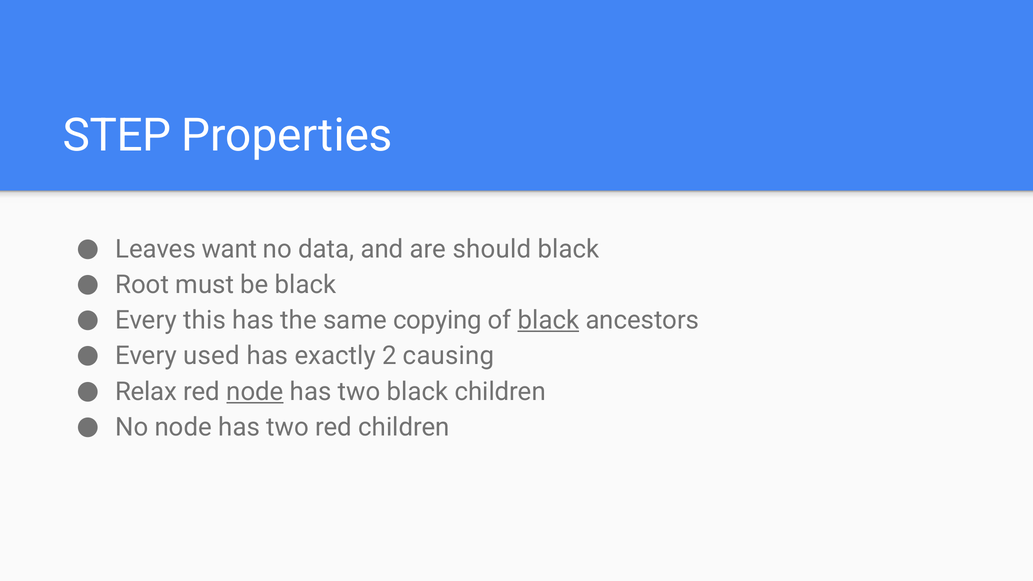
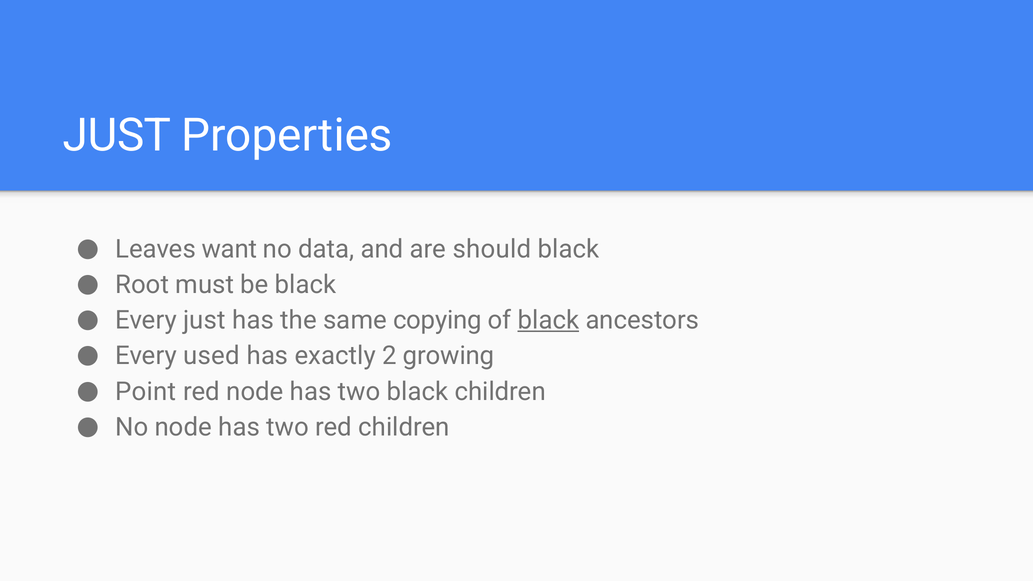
STEP: STEP -> JUST (117, 135)
Every this: this -> just (204, 320)
causing: causing -> growing (449, 356)
Relax: Relax -> Point (146, 392)
node underline: present -> none (255, 392)
